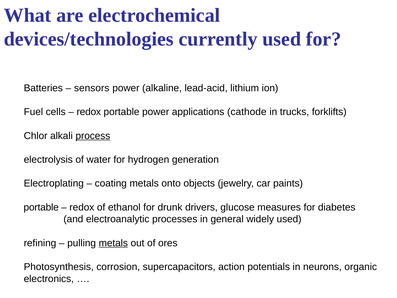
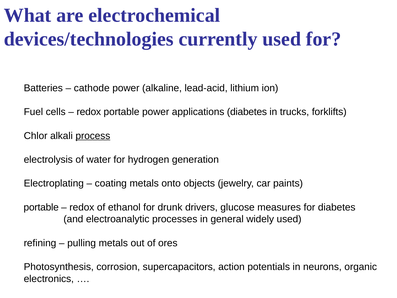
sensors: sensors -> cathode (92, 88)
applications cathode: cathode -> diabetes (247, 112)
metals underline: present -> none (113, 243)
